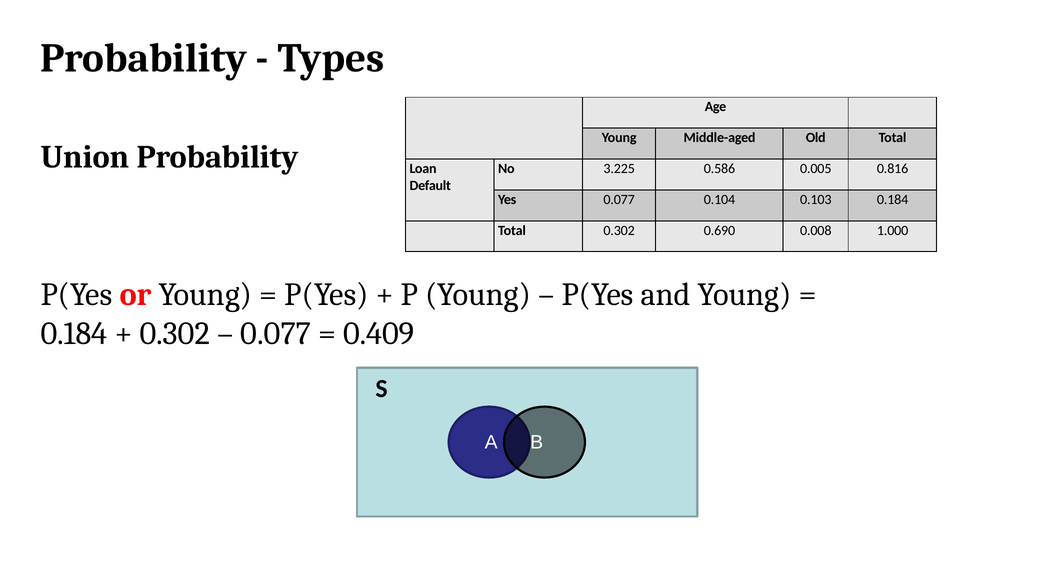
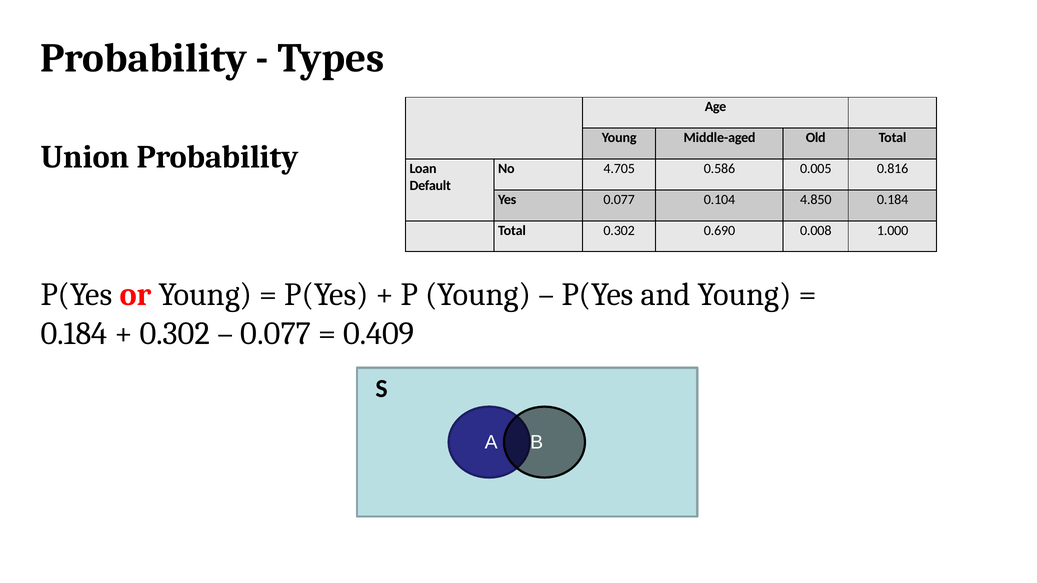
3.225: 3.225 -> 4.705 (619, 169)
0.103: 0.103 -> 4.850 (816, 200)
